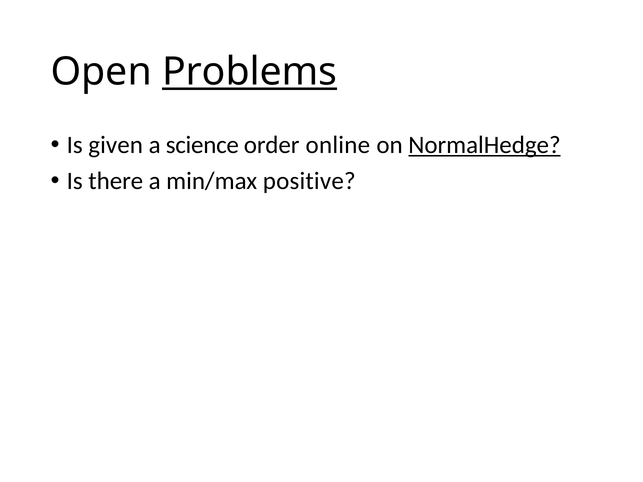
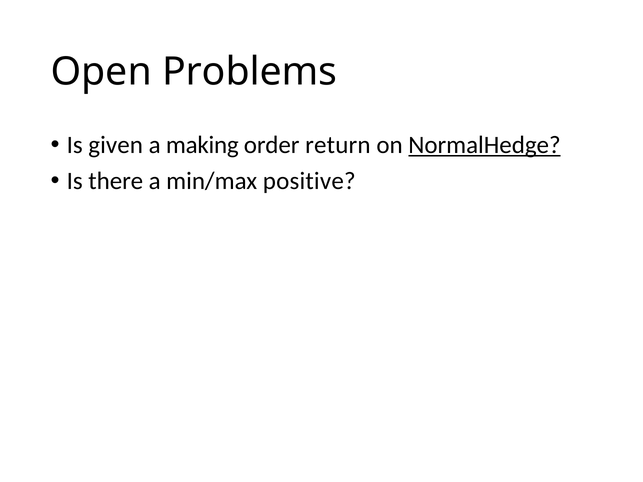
Problems underline: present -> none (250, 72)
science: science -> making (202, 145)
online: online -> return (338, 145)
